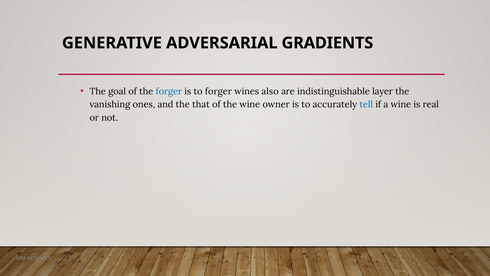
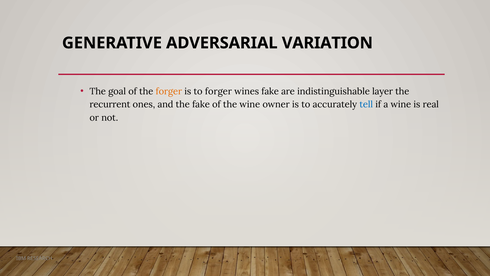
GRADIENTS: GRADIENTS -> VARIATION (327, 43)
forger colour: blue -> orange (169, 91)
wines also: also -> fake (270, 91)
vanishing: vanishing -> recurrent (110, 104)
the that: that -> fake (201, 104)
